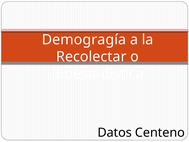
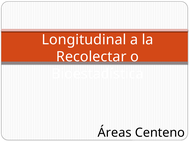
Demogragía: Demogragía -> Longitudinal (84, 40)
Datos: Datos -> Áreas (115, 132)
